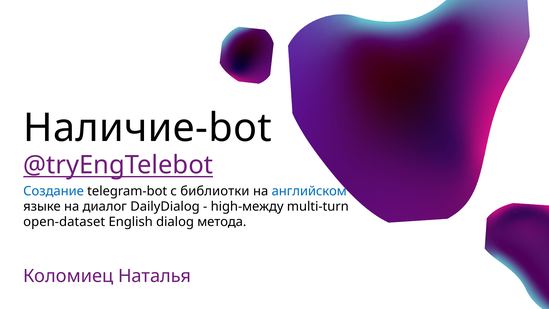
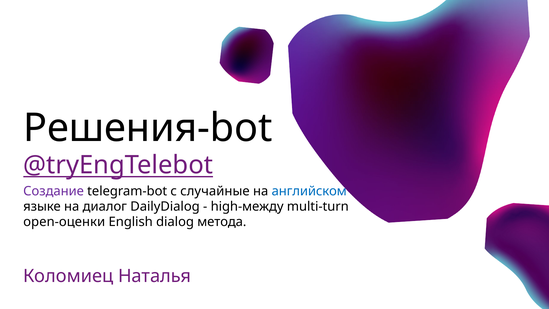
Наличие-bot: Наличие-bot -> Решения-bot (148, 128)
Создание colour: blue -> purple (54, 191)
библиотки: библиотки -> случайные (215, 191)
open-dataset: open-dataset -> open-оценки (64, 222)
